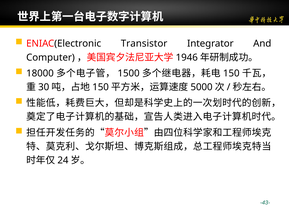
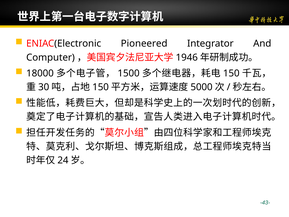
Transistor: Transistor -> Pioneered (144, 43)
